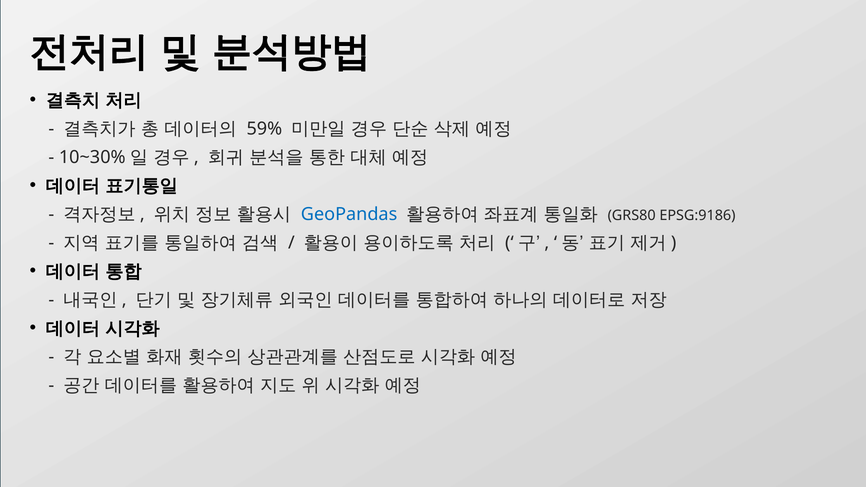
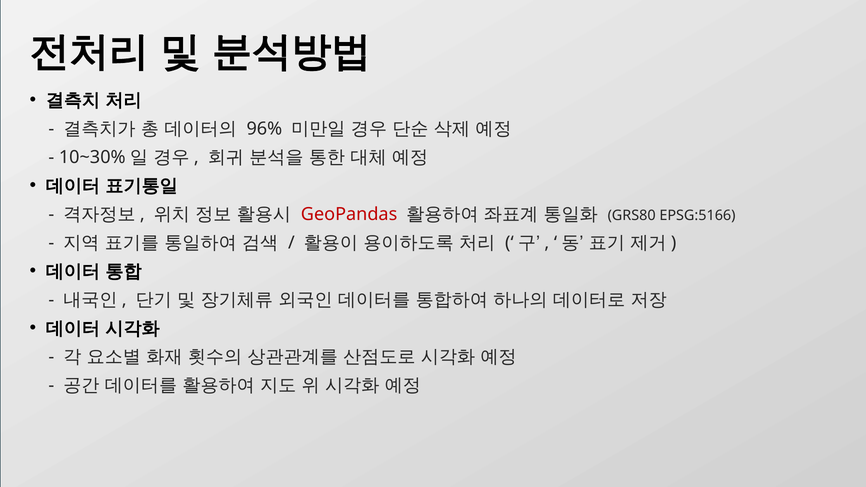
59%: 59% -> 96% (264, 129)
GeoPandas colour: blue -> red (349, 214)
EPSG:9186: EPSG:9186 -> EPSG:5166 (697, 215)
